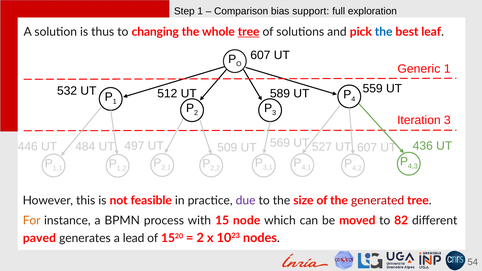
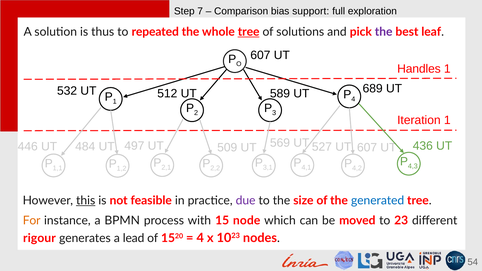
Step 1: 1 -> 7 (200, 11)
changing: changing -> repeated (155, 32)
the colour: blue -> purple (384, 32)
Generic: Generic -> Handles (419, 69)
559: 559 -> 689 (373, 88)
Iteration 3: 3 -> 1 (447, 120)
this underline: none -> present (86, 201)
generated colour: red -> blue (378, 201)
82: 82 -> 23 (401, 221)
paved: paved -> rigour (39, 238)
2: 2 -> 4 (200, 238)
